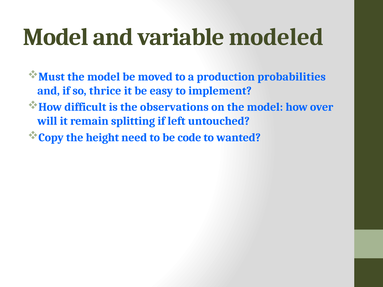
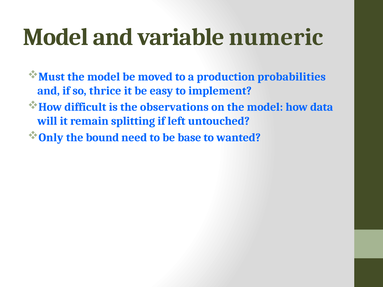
modeled: modeled -> numeric (276, 37)
over: over -> data (322, 107)
Copy: Copy -> Only (51, 138)
height: height -> bound (102, 138)
code: code -> base (189, 138)
